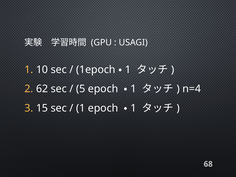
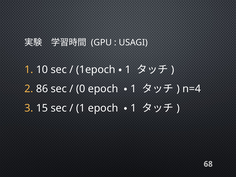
62: 62 -> 86 (42, 89)
5: 5 -> 0 (81, 89)
